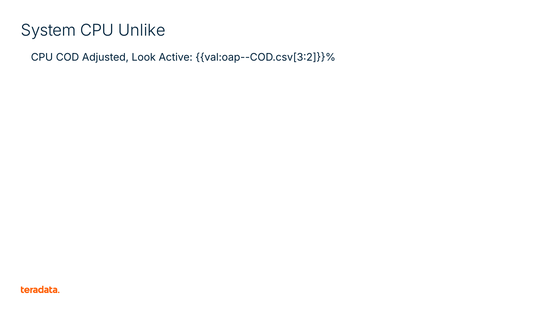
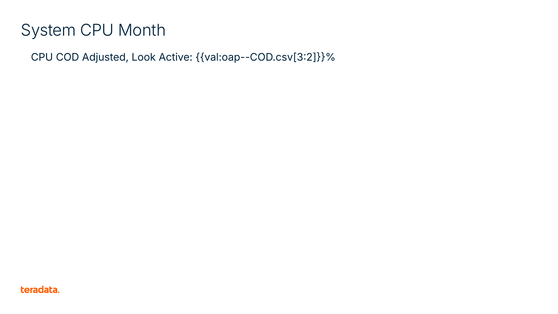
Unlike: Unlike -> Month (142, 30)
